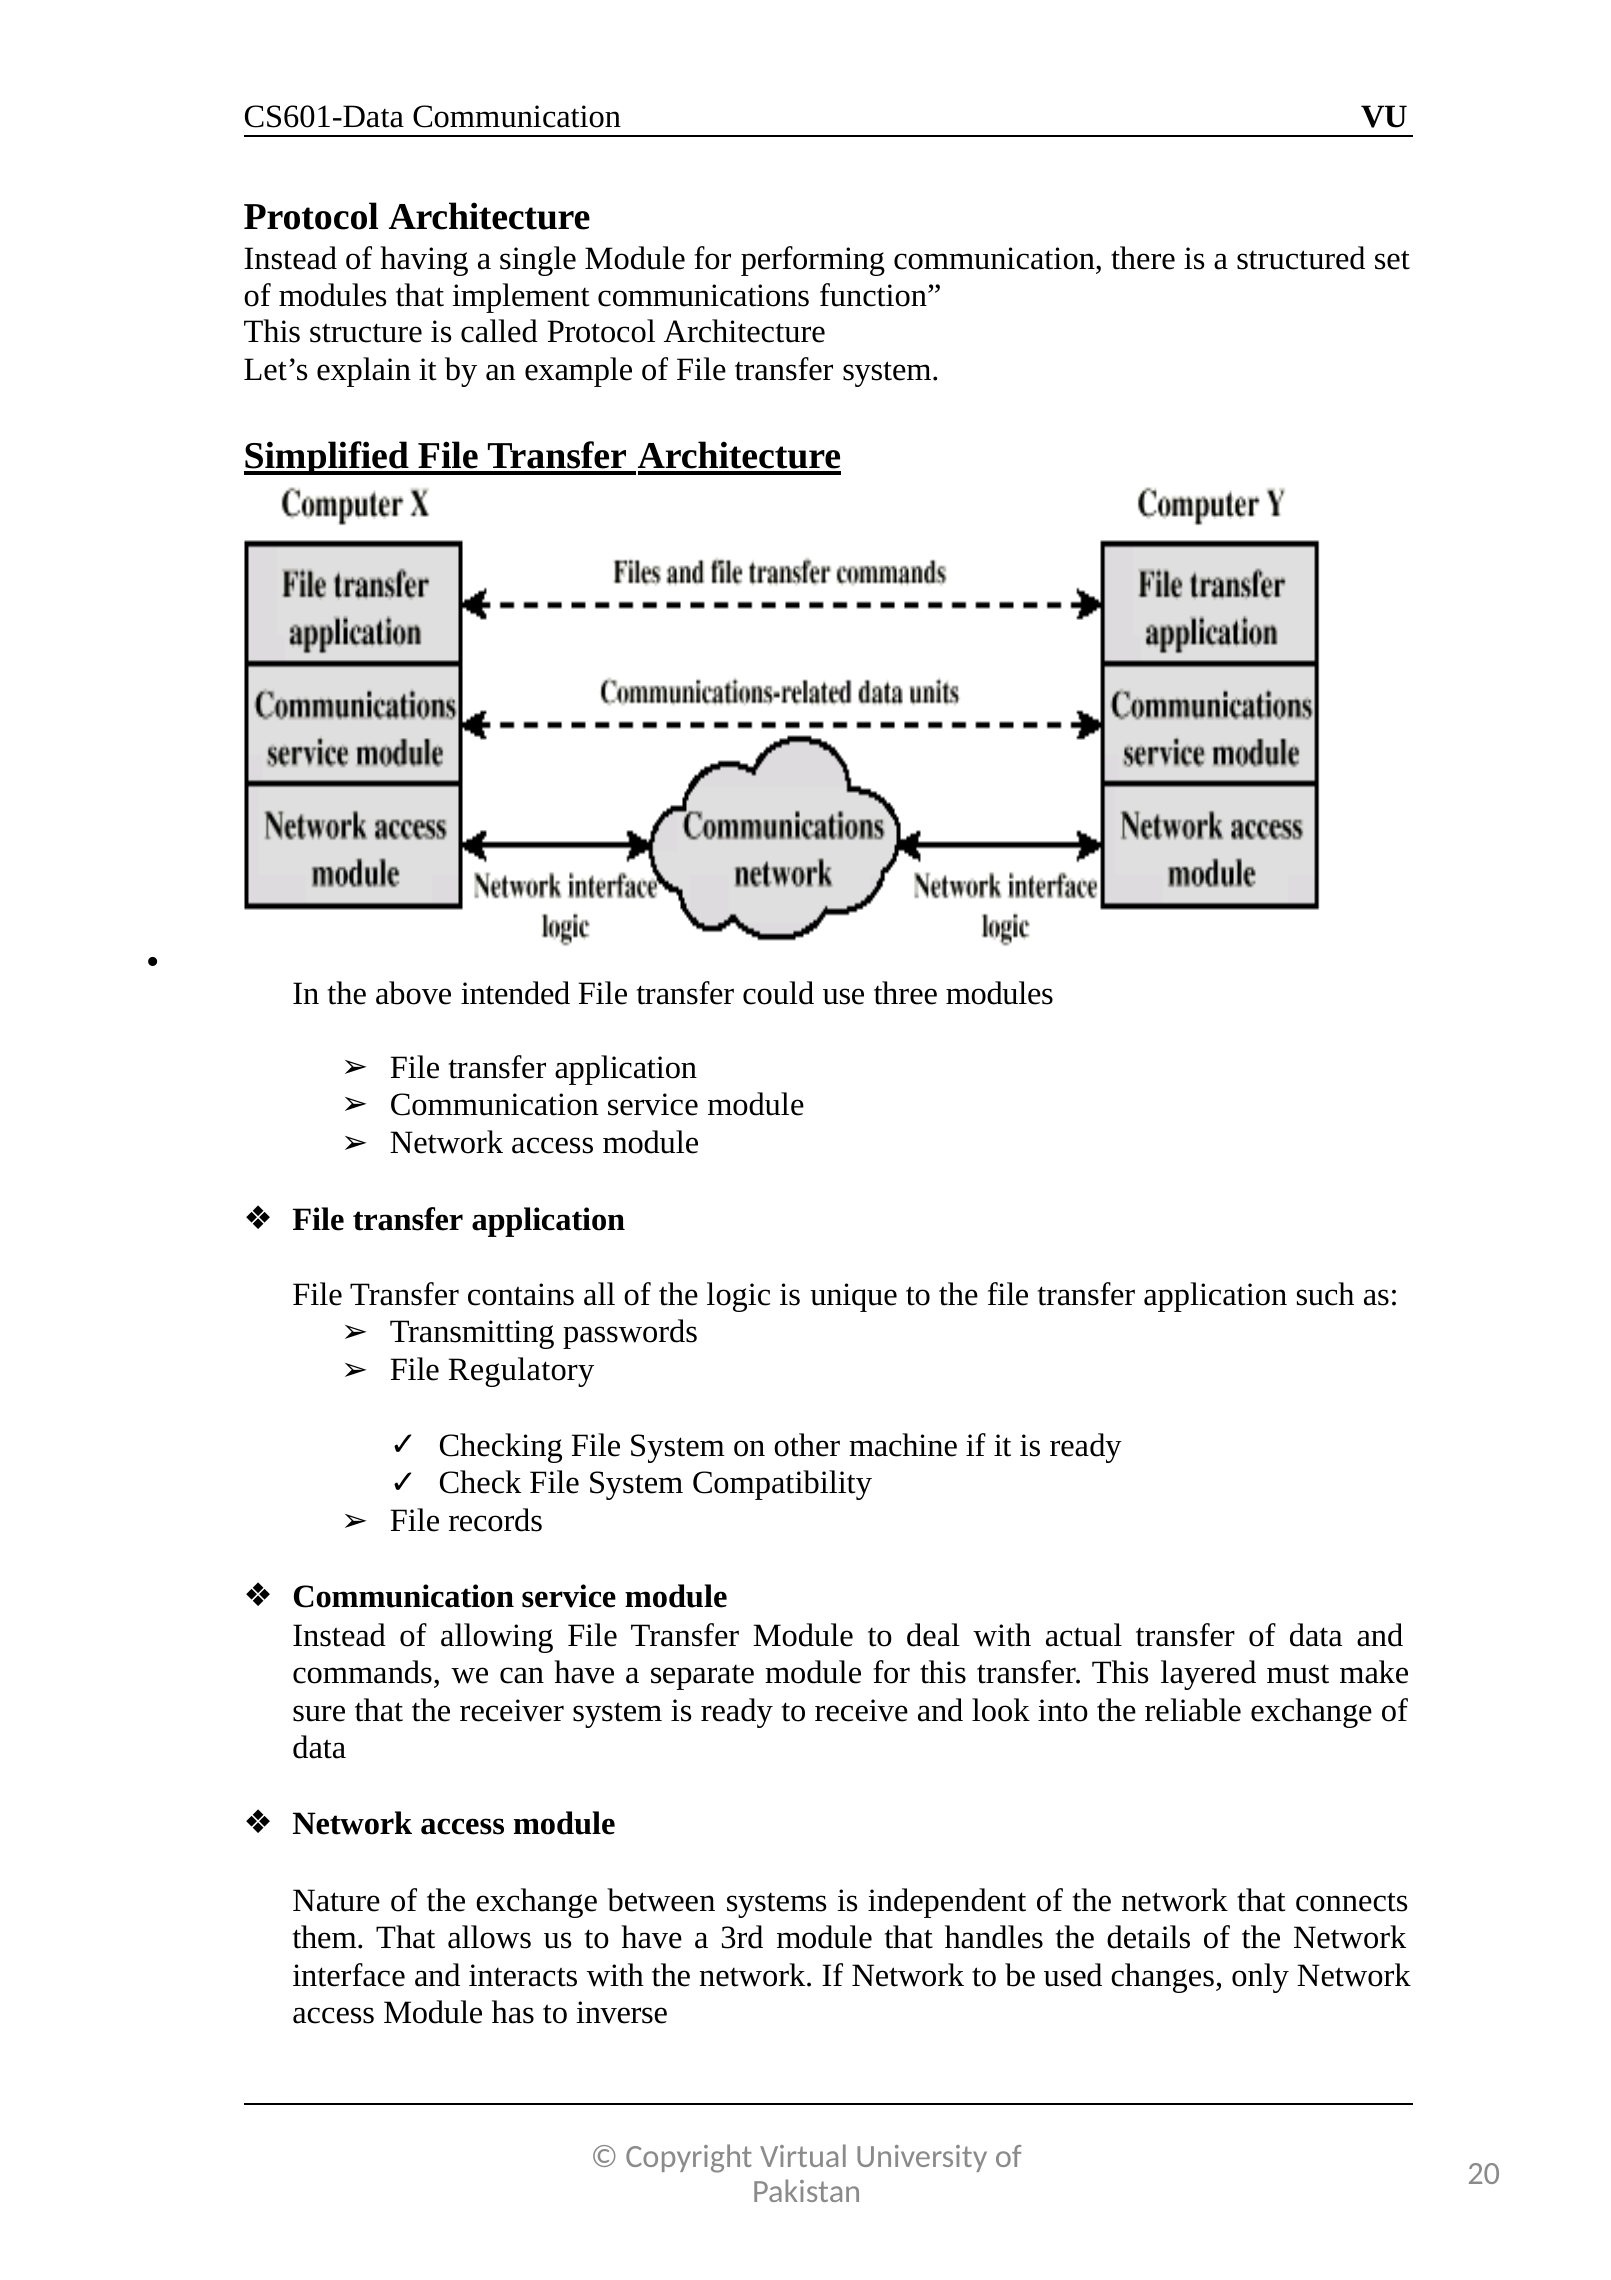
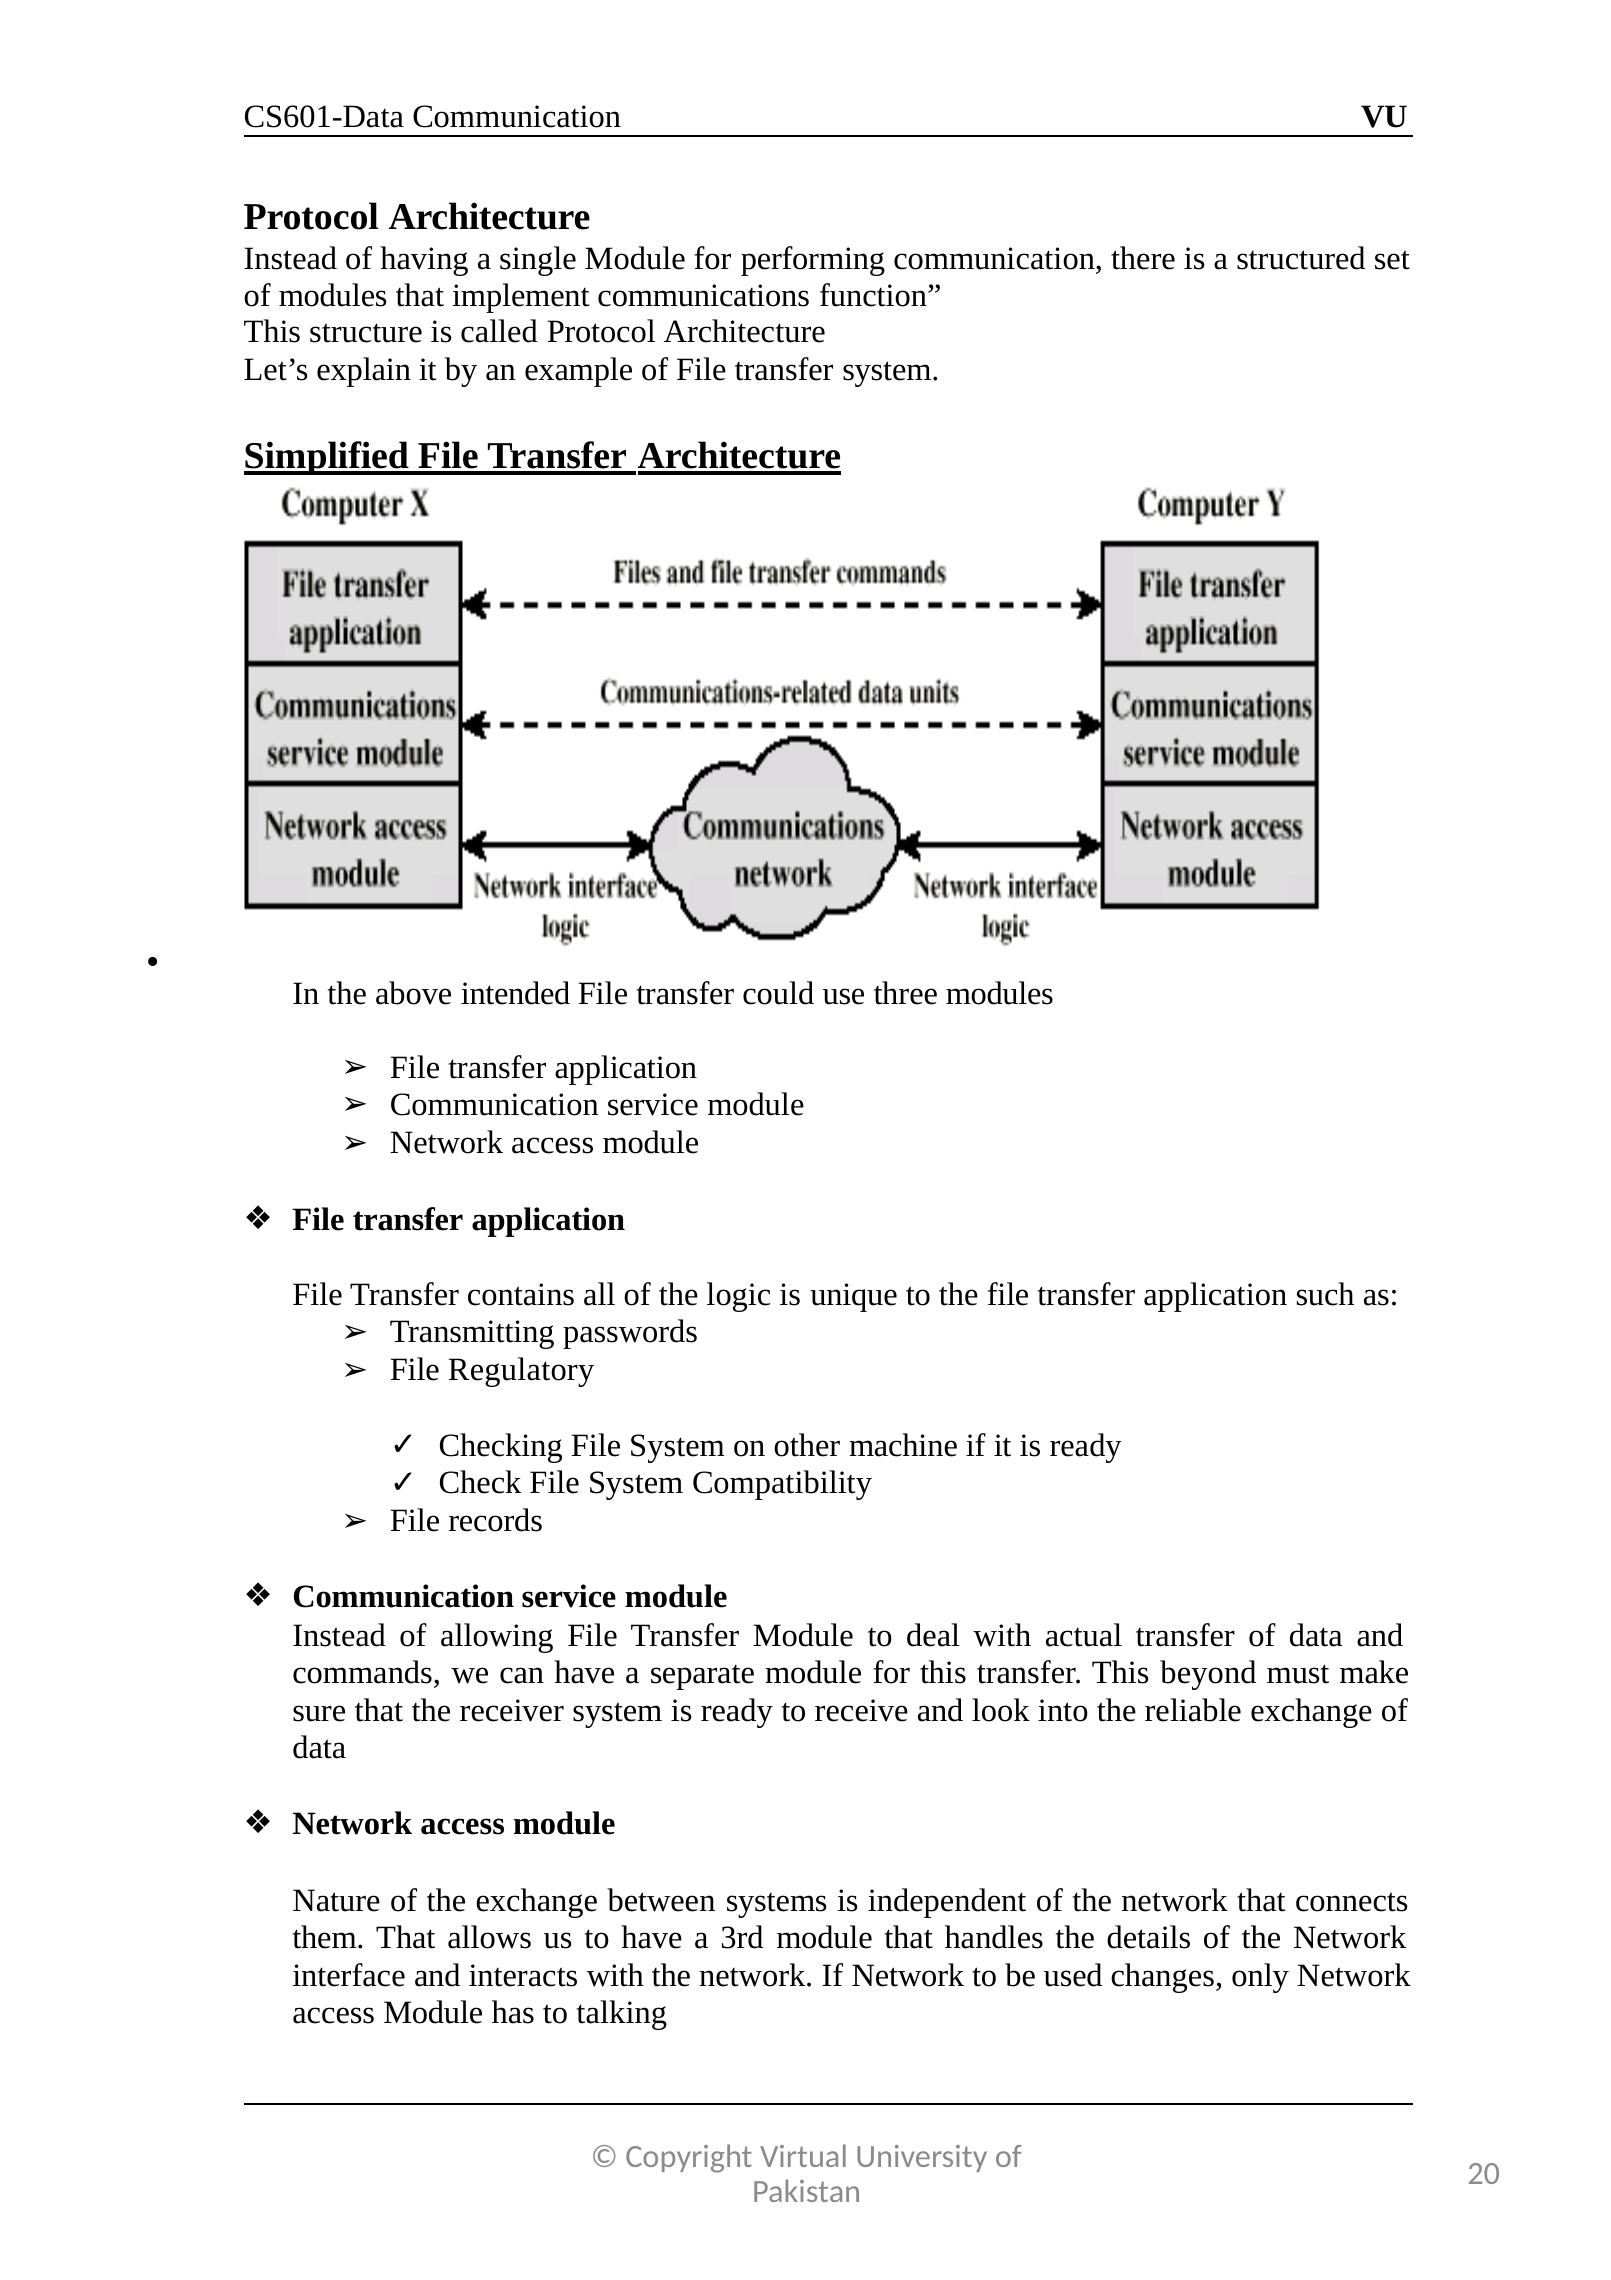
layered: layered -> beyond (1209, 1673)
inverse: inverse -> talking (622, 2013)
